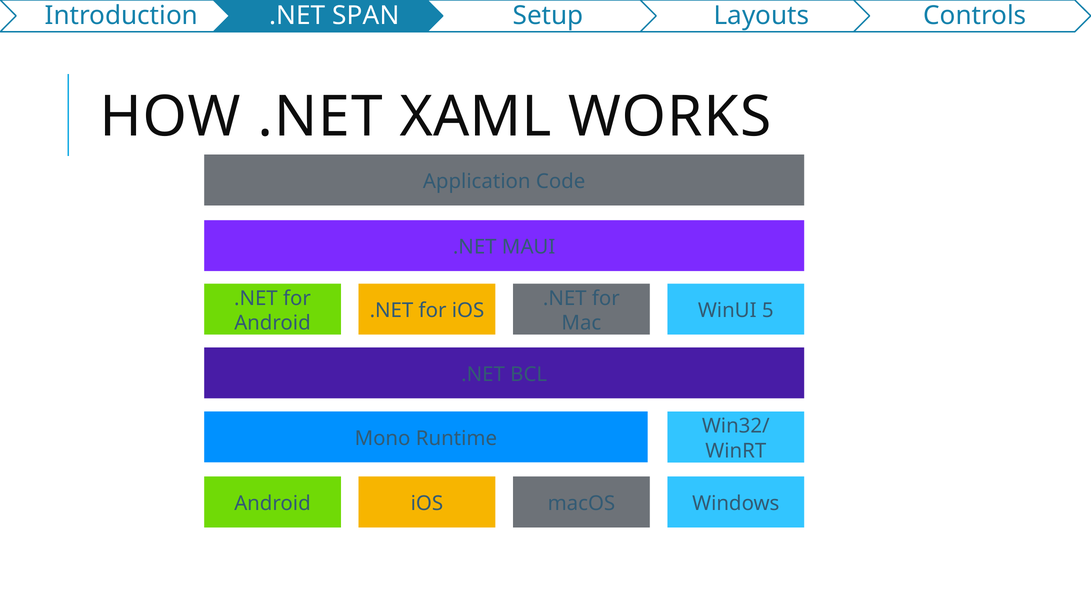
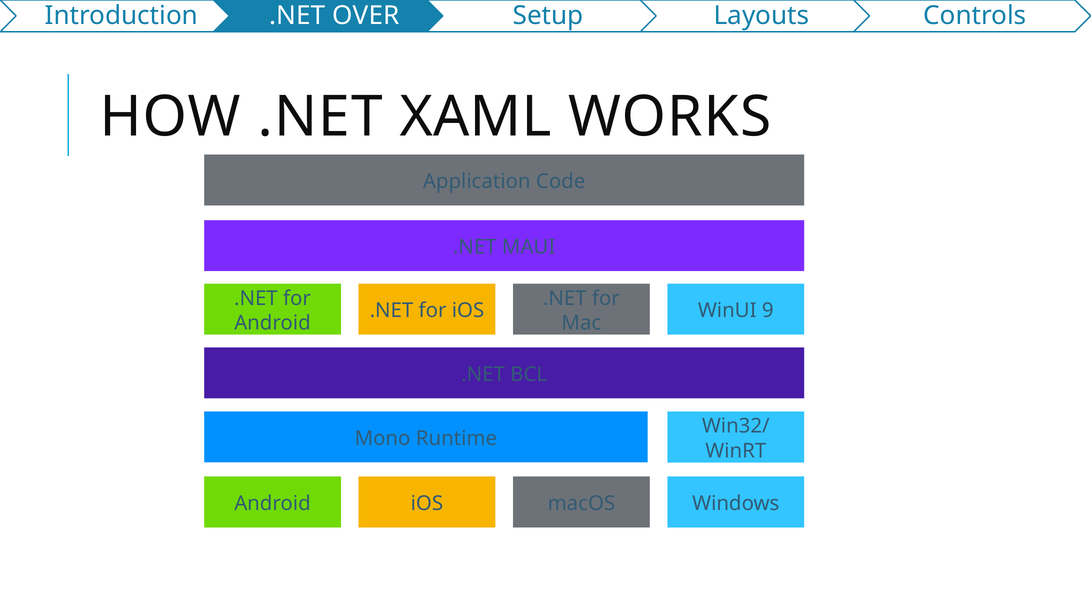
SPAN: SPAN -> OVER (366, 16)
5: 5 -> 9 (768, 310)
